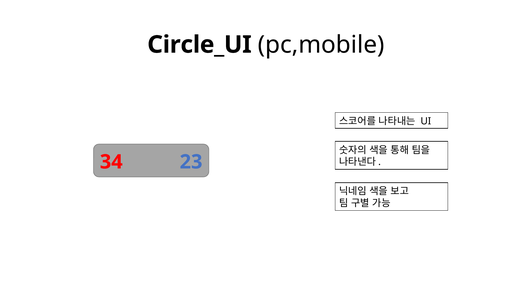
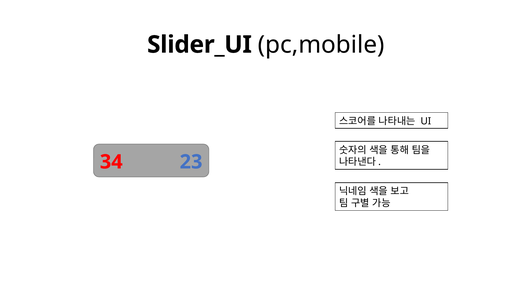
Circle_UI: Circle_UI -> Slider_UI (199, 45)
